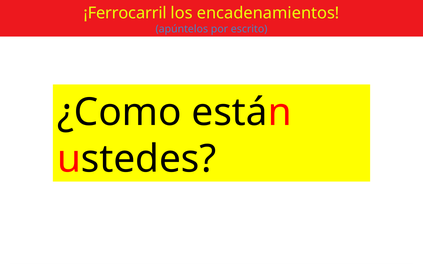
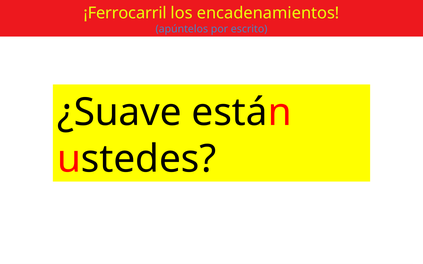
¿Como: ¿Como -> ¿Suave (119, 113)
